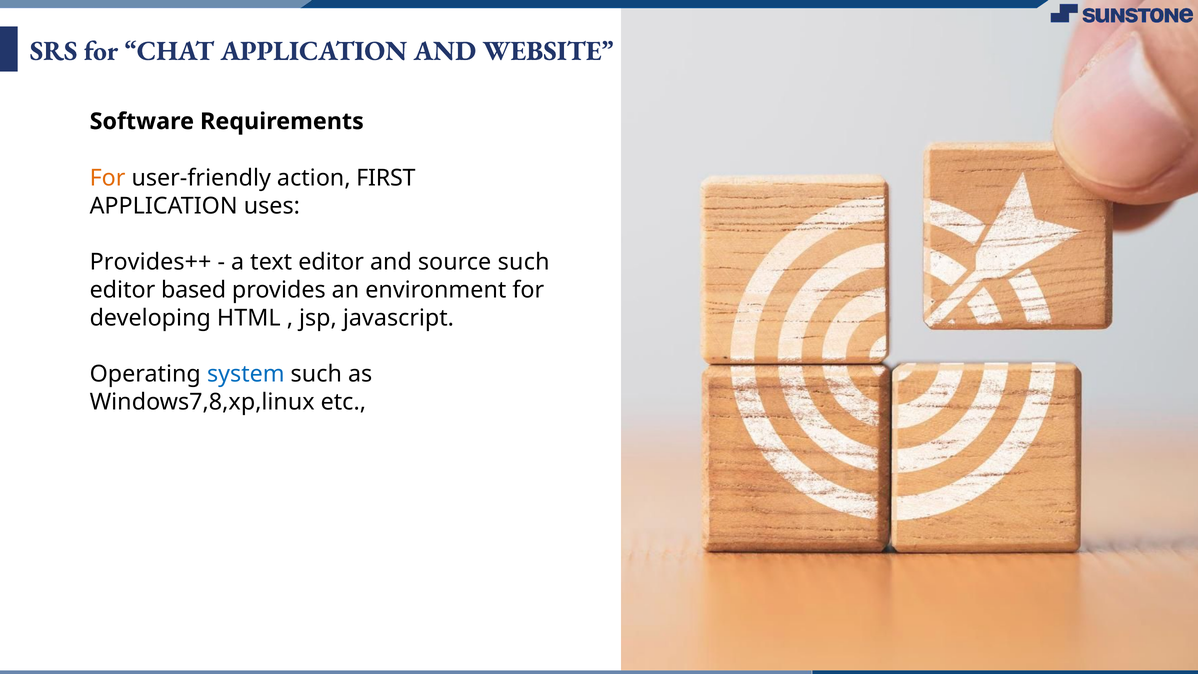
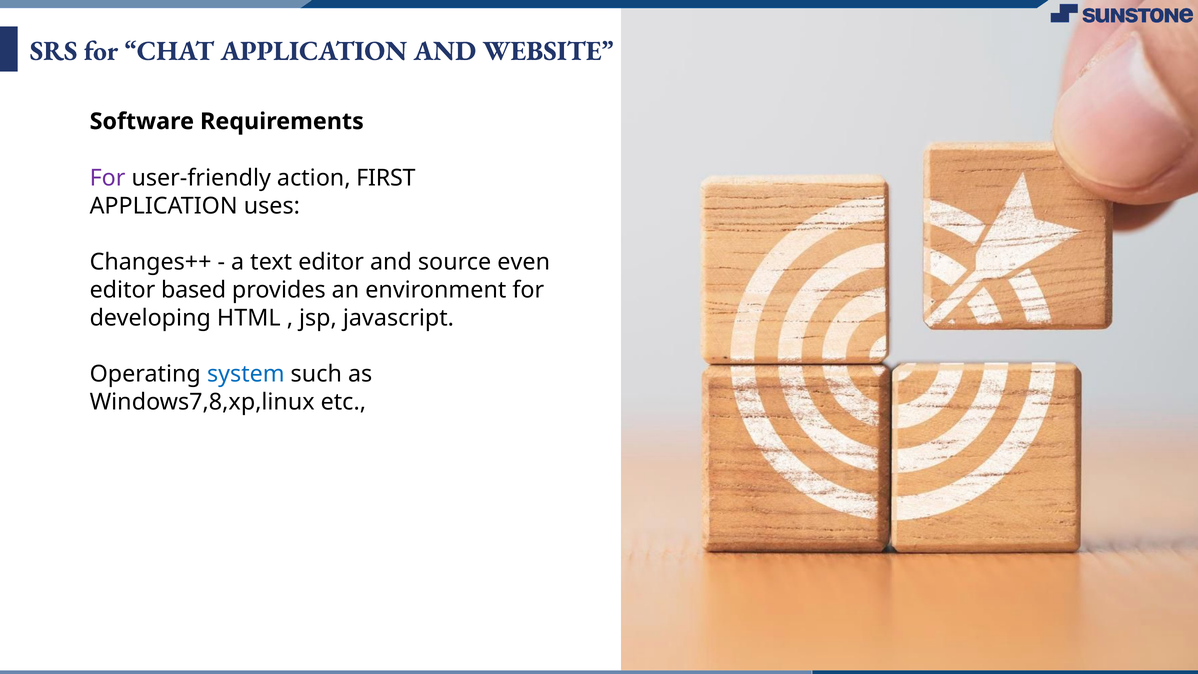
For colour: orange -> purple (108, 178)
Provides++: Provides++ -> Changes++ (151, 262)
source such: such -> even (524, 262)
